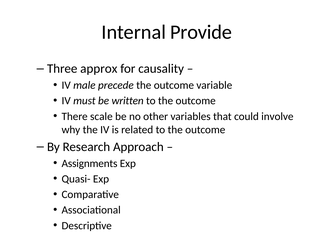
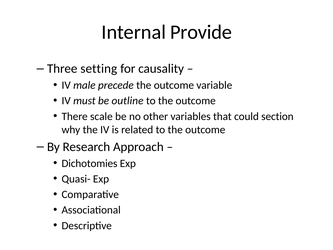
approx: approx -> setting (99, 69)
written: written -> outline (127, 101)
involve: involve -> section (277, 116)
Assignments: Assignments -> Dichotomies (89, 163)
